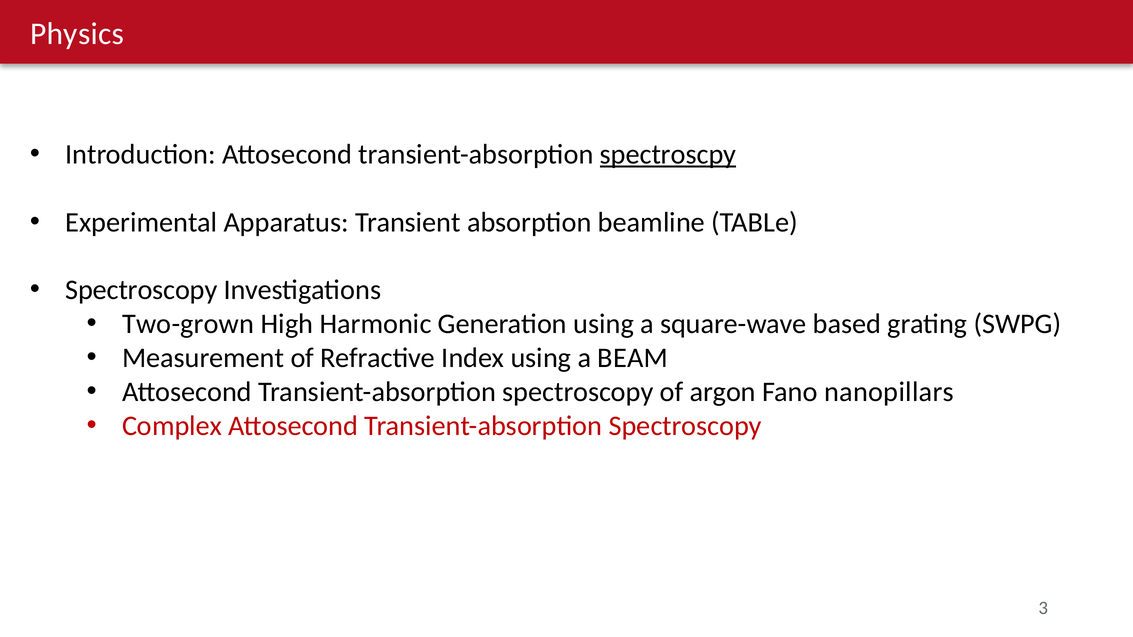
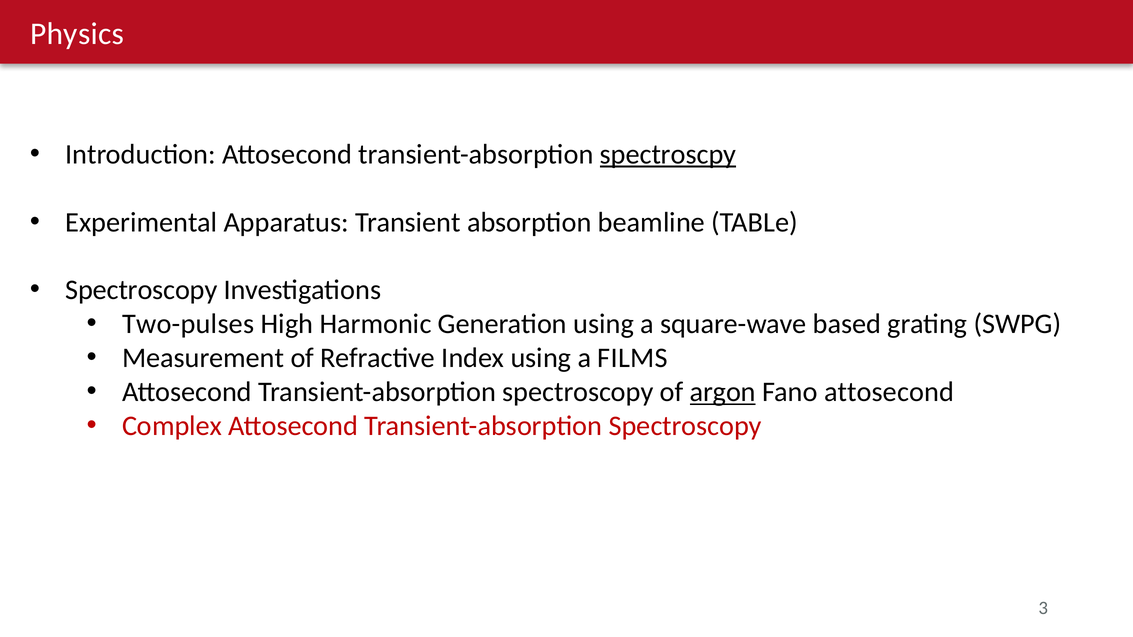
Two-grown: Two-grown -> Two-pulses (188, 324)
BEAM: BEAM -> FILMS (633, 358)
argon underline: none -> present (723, 392)
Fano nanopillars: nanopillars -> attosecond (889, 392)
